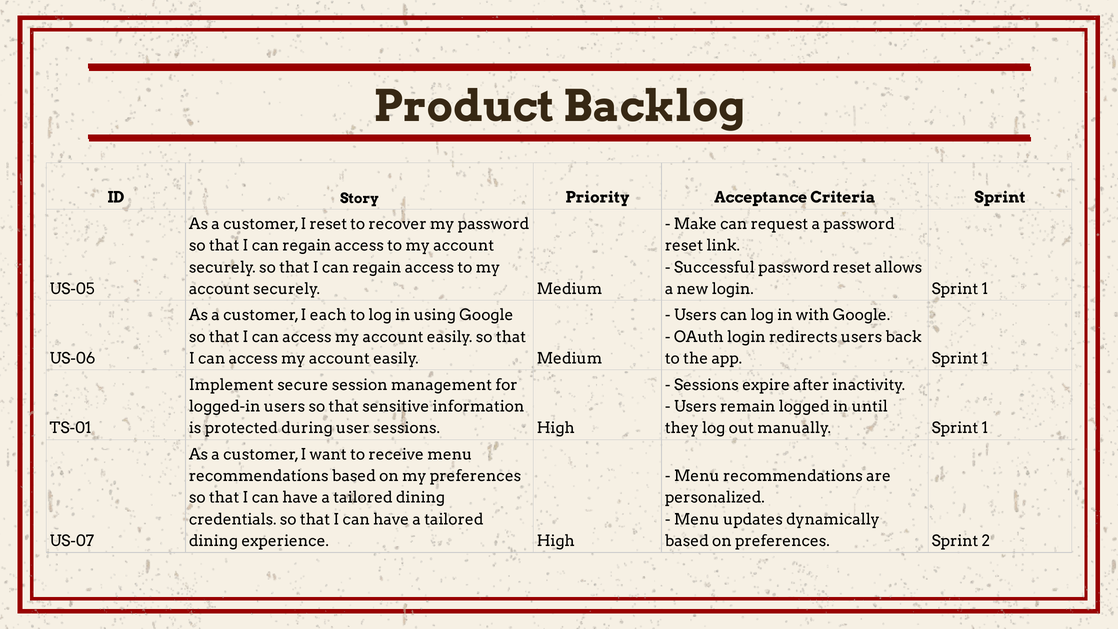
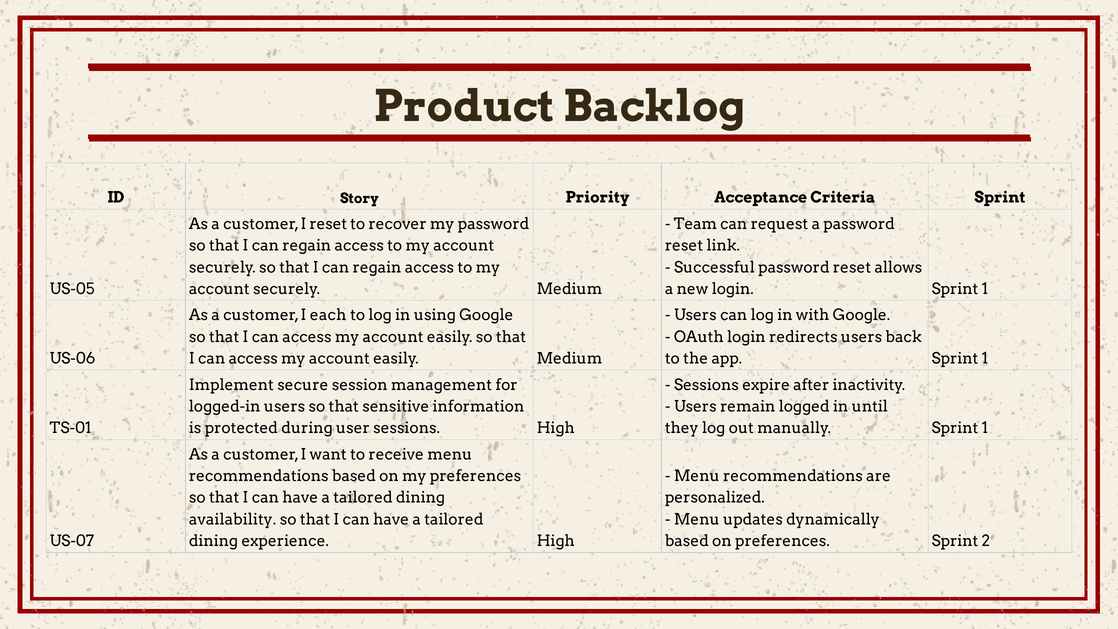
Make: Make -> Team (695, 224)
credentials: credentials -> availability (233, 519)
